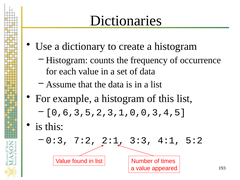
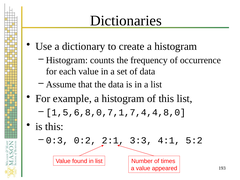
0,6,3,5,2,3,1,0,0,3,4,5: 0,6,3,5,2,3,1,0,0,3,4,5 -> 1,5,6,8,0,7,1,7,4,4,8,0 (116, 112)
7:2: 7:2 -> 0:2 (85, 140)
